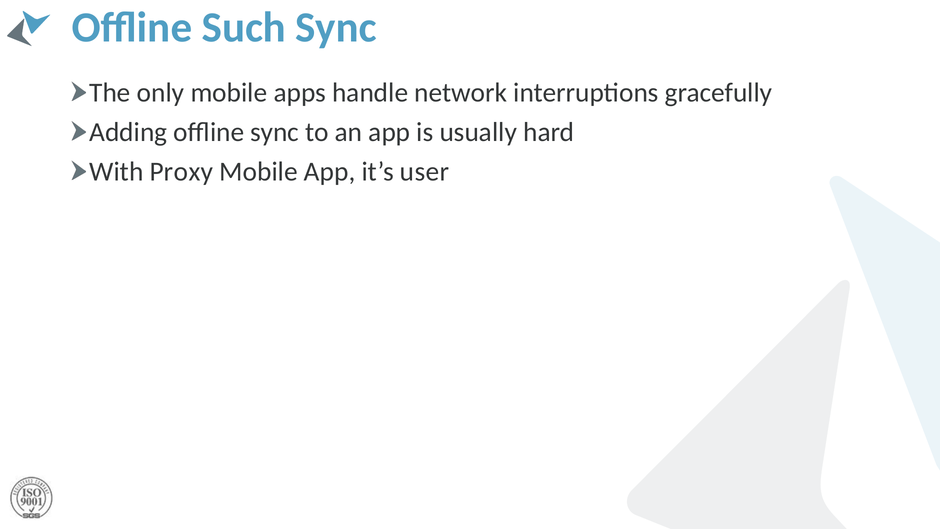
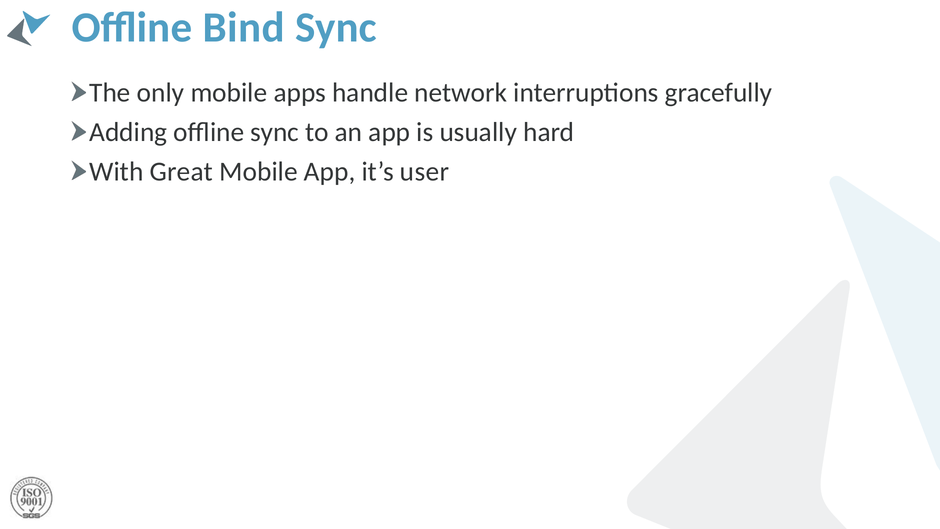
Such: Such -> Bind (244, 28)
Proxy: Proxy -> Great (181, 172)
